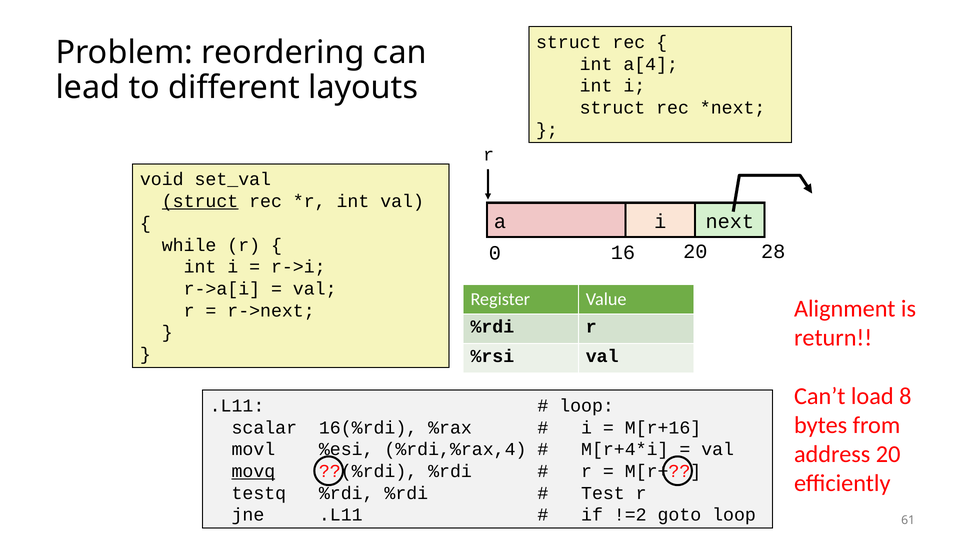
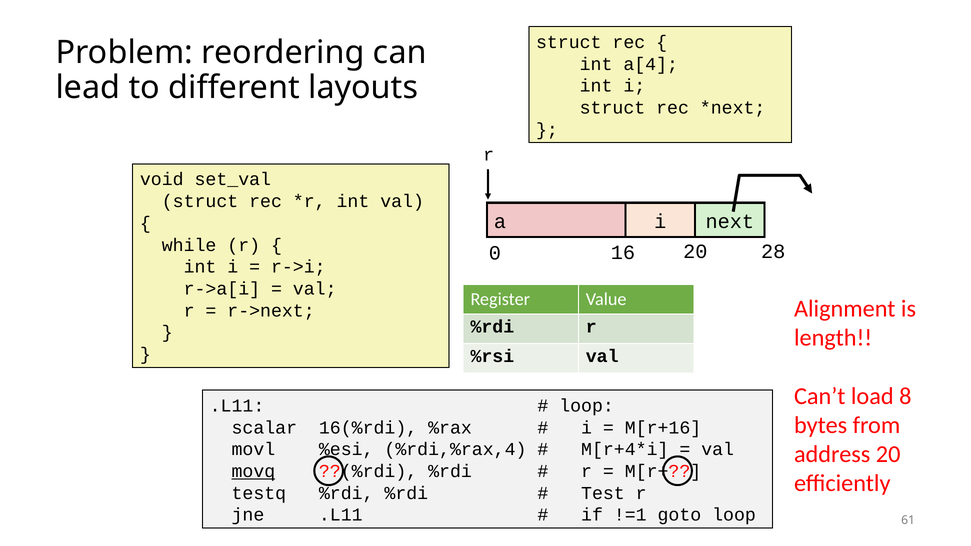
struct underline: present -> none (200, 201)
return: return -> length (833, 338)
!=2: !=2 -> !=1 (630, 515)
